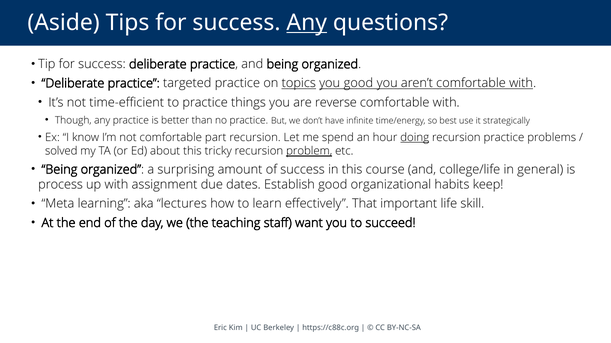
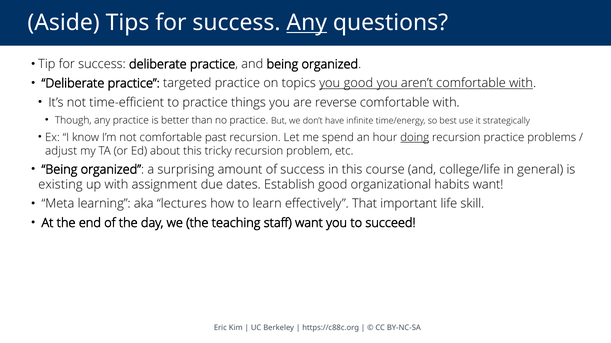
topics underline: present -> none (299, 83)
part: part -> past (216, 138)
solved: solved -> adjust (61, 151)
problem underline: present -> none (309, 151)
process: process -> existing (60, 185)
habits keep: keep -> want (488, 185)
